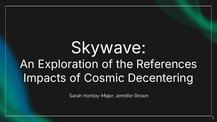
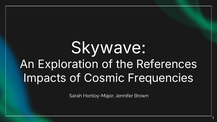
Decentering: Decentering -> Frequencies (161, 78)
